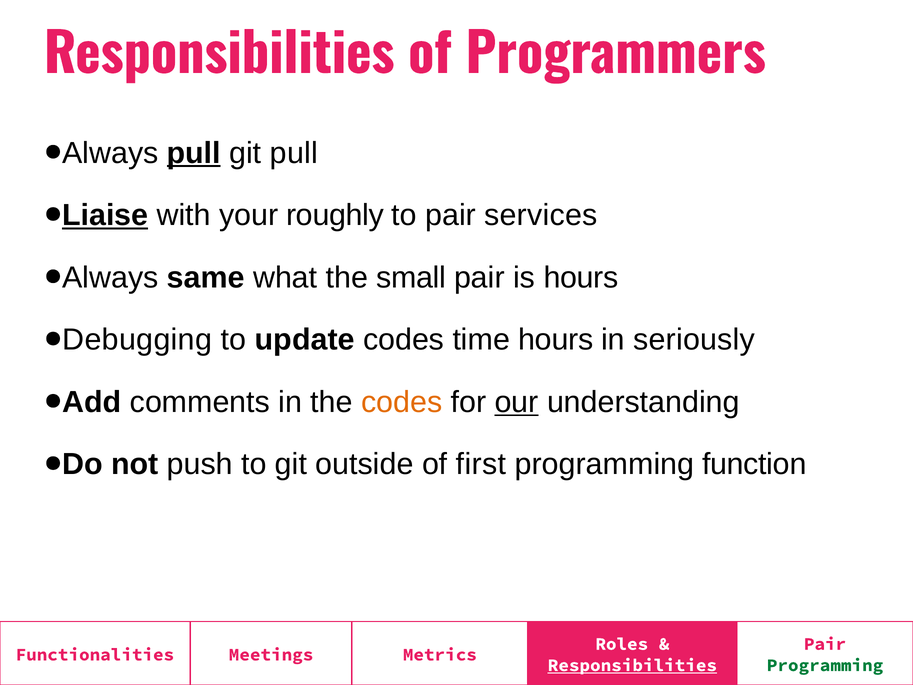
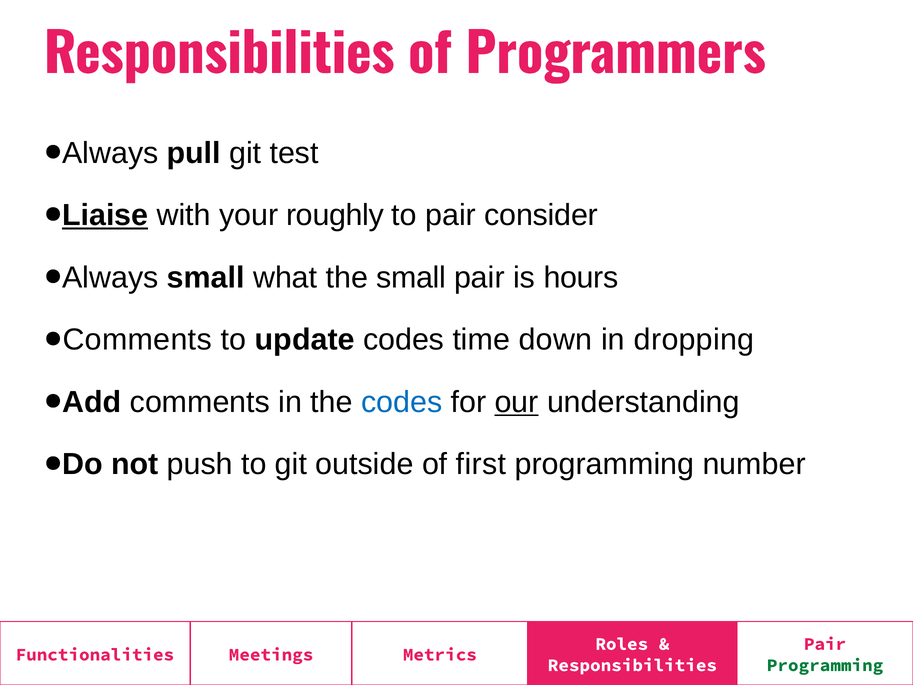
pull underline: present -> none (194, 153)
git pull: pull -> test (294, 153)
services: services -> consider (541, 215)
Always same: same -> small (206, 278)
Debugging: Debugging -> Comments (137, 340)
time hours: hours -> down (555, 340)
seriously: seriously -> dropping (694, 340)
codes colour: orange -> blue (402, 402)
function: function -> number (754, 464)
Responsibilities underline: present -> none (632, 665)
